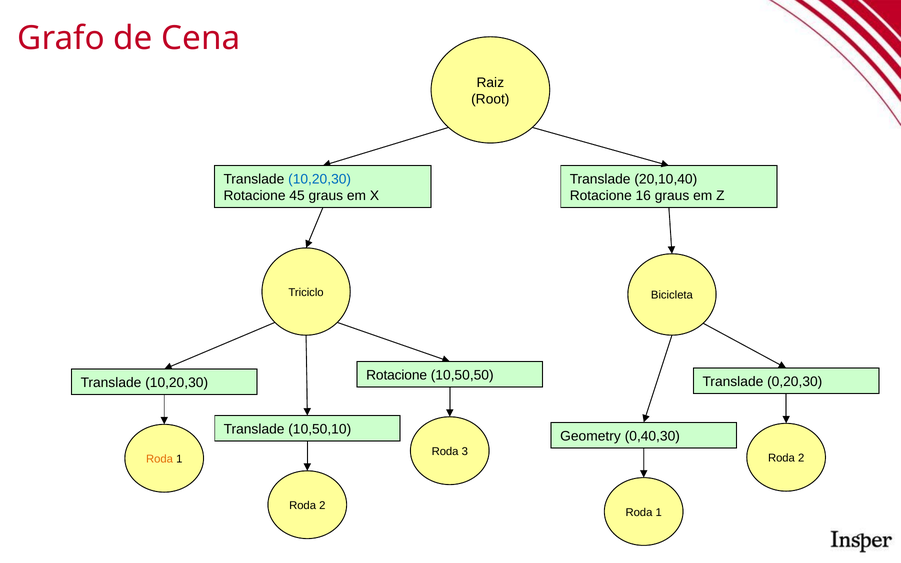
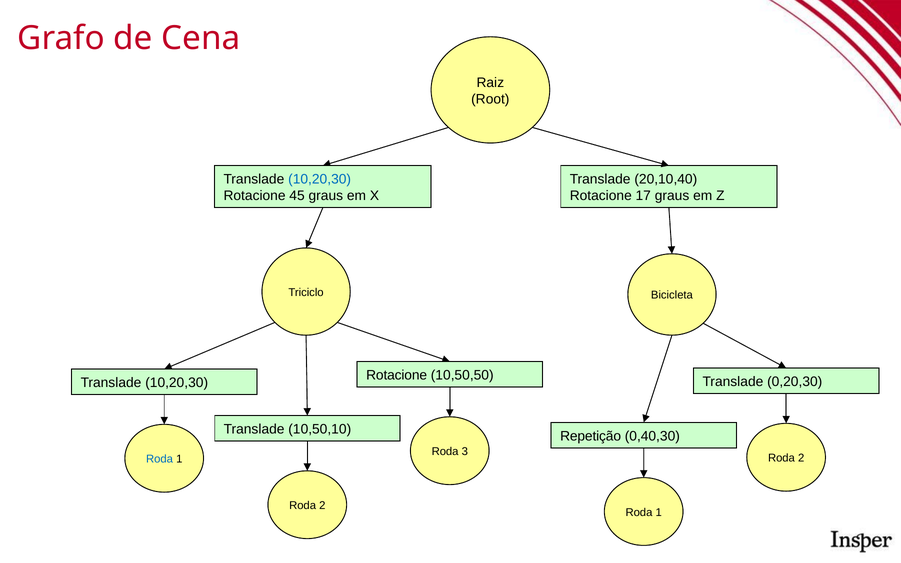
16: 16 -> 17 (643, 196)
Geometry: Geometry -> Repetição (591, 436)
Roda colour: orange -> blue (160, 459)
